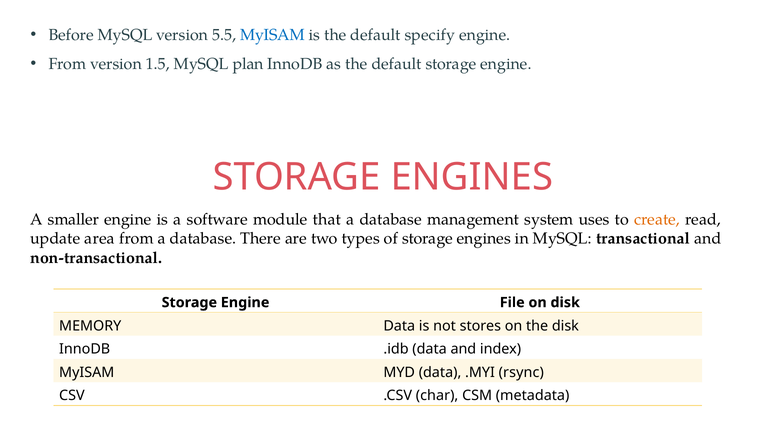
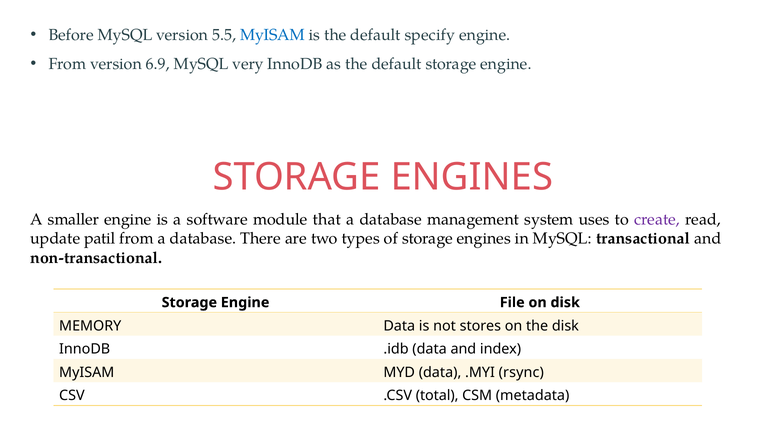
1.5: 1.5 -> 6.9 (158, 64)
plan: plan -> very (248, 64)
create colour: orange -> purple (657, 219)
area: area -> patil (100, 239)
char: char -> total (437, 396)
